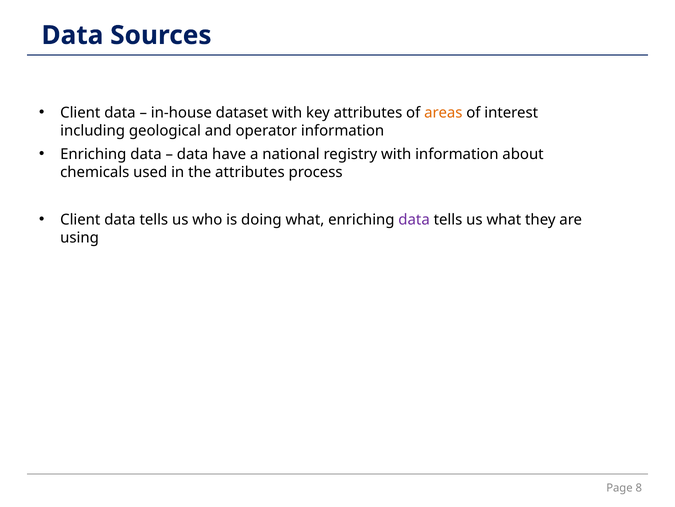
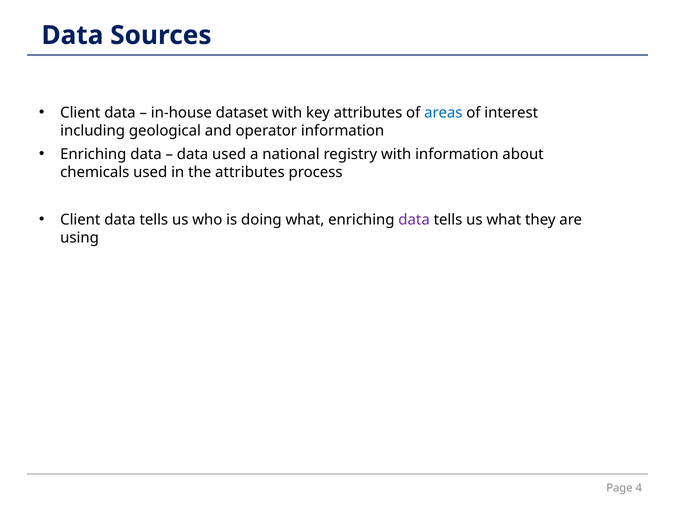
areas colour: orange -> blue (443, 112)
data have: have -> used (229, 154)
8: 8 -> 4 (639, 488)
